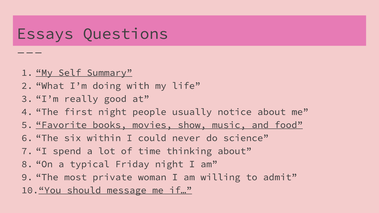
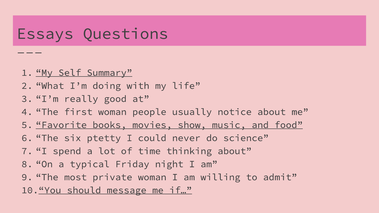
first night: night -> woman (112, 112)
within: within -> ptetty (104, 138)
